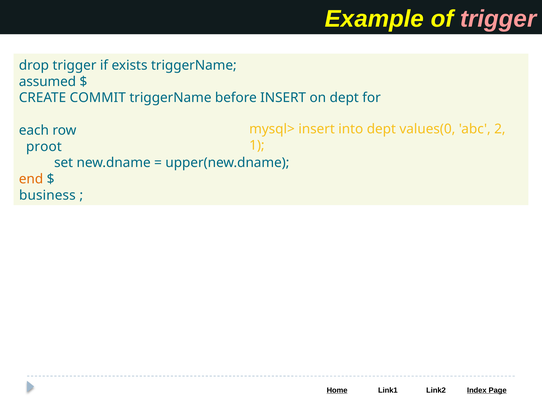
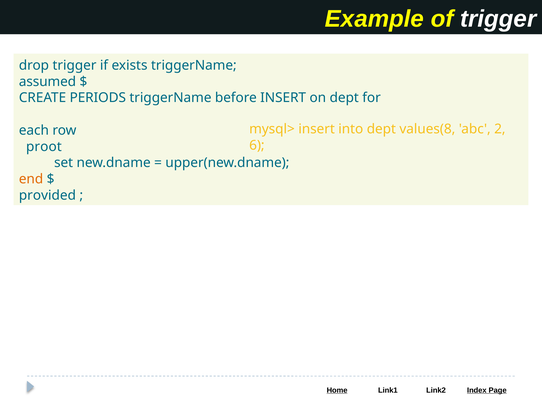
trigger colour: pink -> white (498, 19)
COMMIT: COMMIT -> PERIODS (98, 98)
values(0: values(0 -> values(8 (427, 129)
1: 1 -> 6 (257, 145)
business: business -> provided (47, 196)
